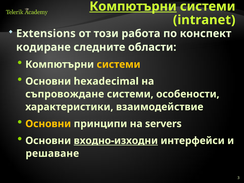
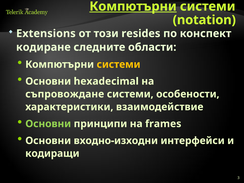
intranet: intranet -> notation (204, 20)
работа: работа -> resides (141, 34)
Основни colour: yellow -> light green (48, 124)
servers: servers -> frames (163, 124)
входно-изходни underline: present -> none (116, 141)
решаване: решаване -> кодиращи (52, 153)
